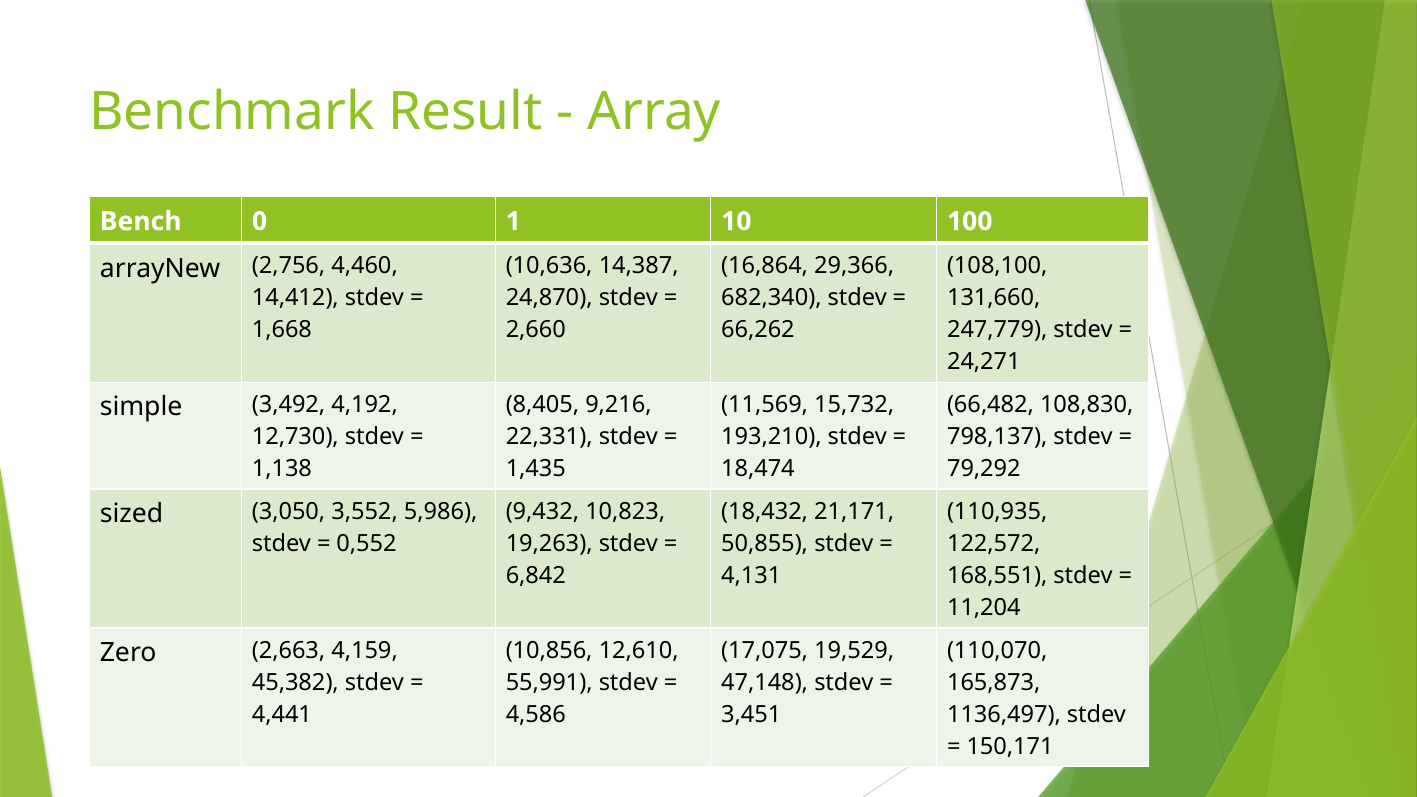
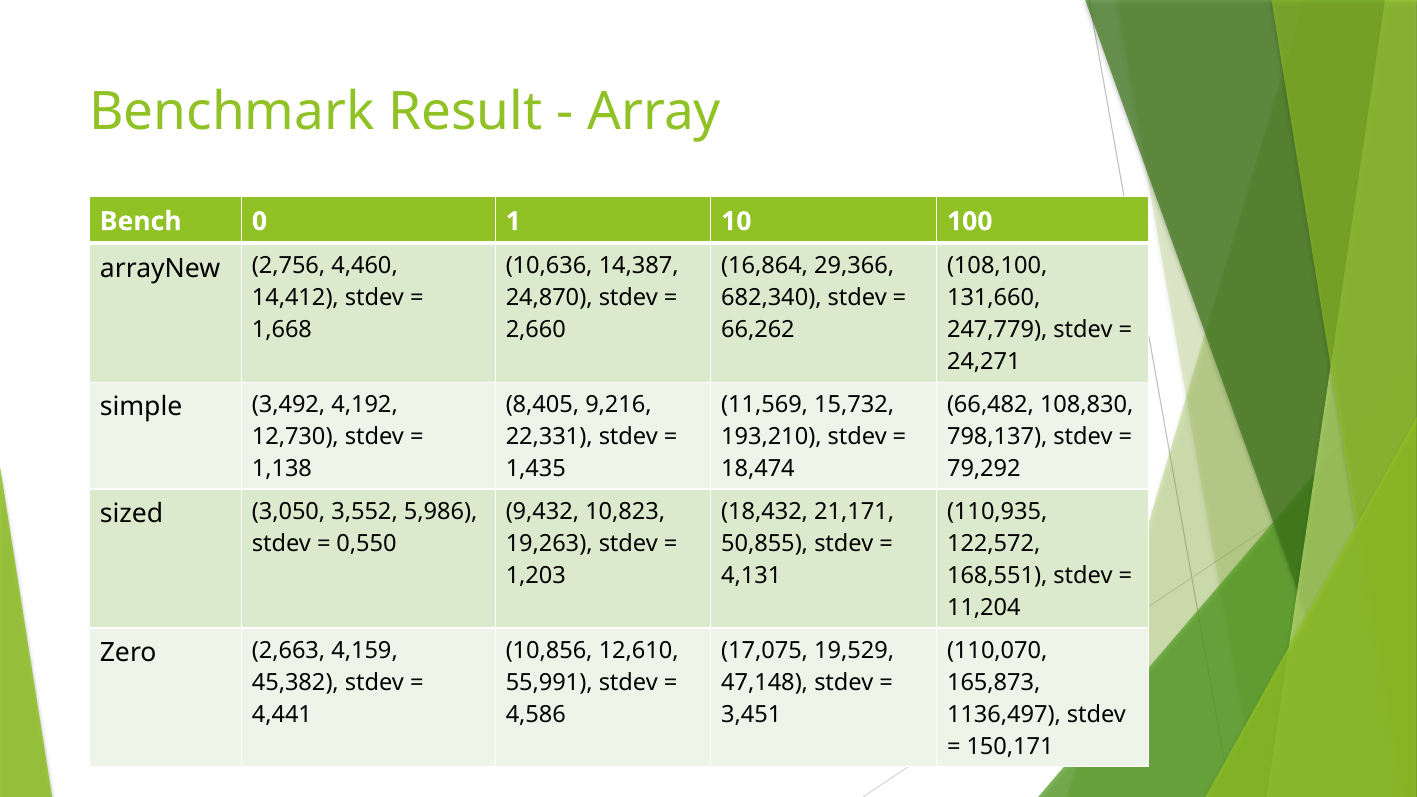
0,552: 0,552 -> 0,550 (367, 544)
6,842: 6,842 -> 1,203 (536, 576)
